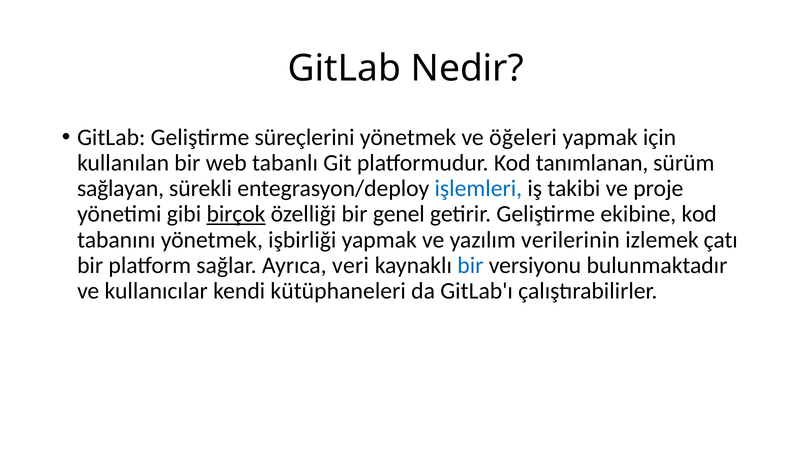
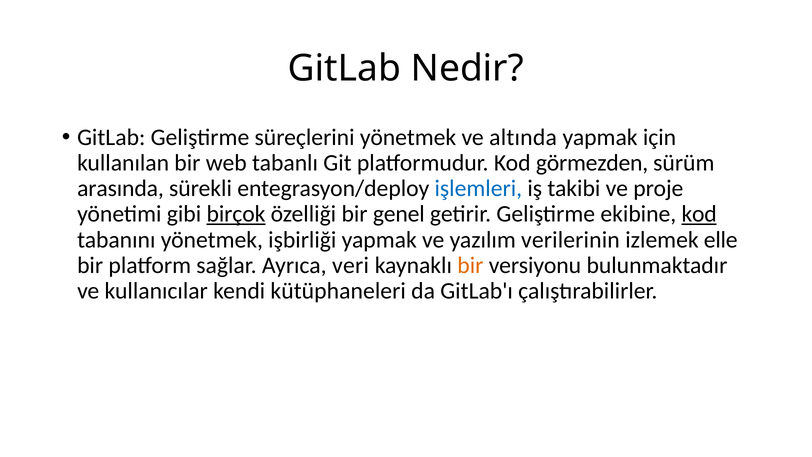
öğeleri: öğeleri -> altında (523, 137)
tanımlanan: tanımlanan -> görmezden (592, 163)
sağlayan: sağlayan -> arasında (120, 188)
kod underline: none -> present (699, 214)
çatı: çatı -> elle (721, 240)
bir colour: blue -> orange (470, 265)
